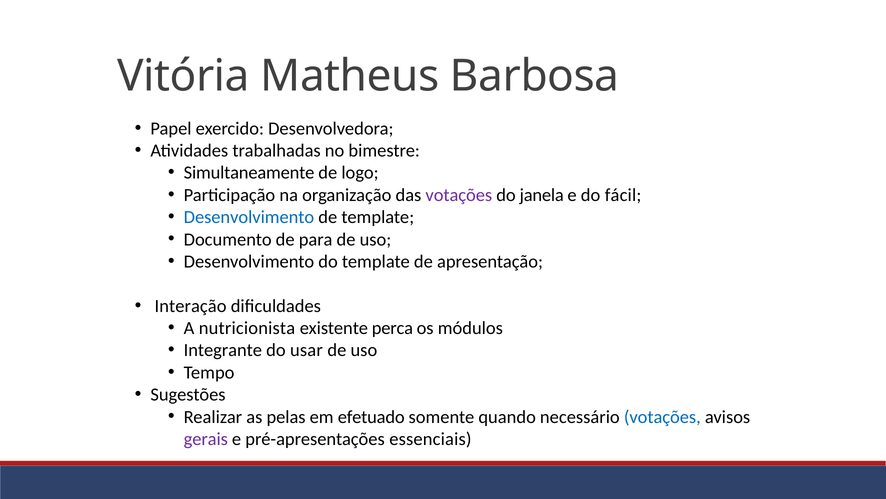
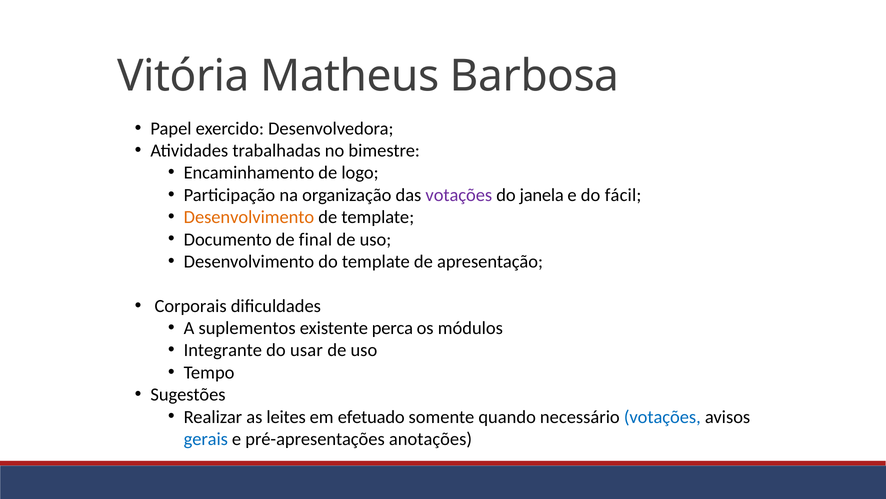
Simultaneamente: Simultaneamente -> Encaminhamento (249, 173)
Desenvolvimento colour: blue -> orange (249, 217)
para: para -> final (316, 239)
Interação: Interação -> Corporais (191, 306)
nutricionista: nutricionista -> suplementos (247, 328)
pelas: pelas -> leites (286, 416)
gerais colour: purple -> blue (206, 439)
essenciais: essenciais -> anotações (430, 439)
